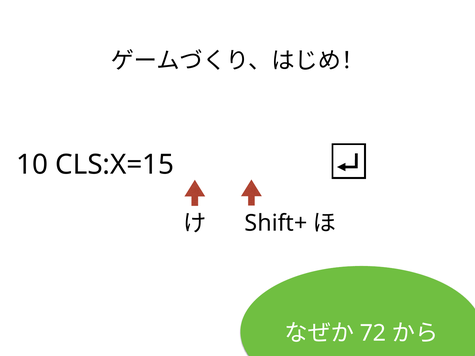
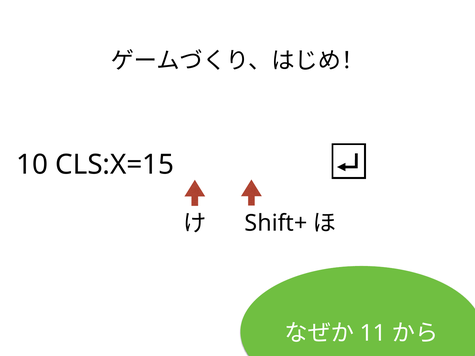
72: 72 -> 11 (373, 333)
